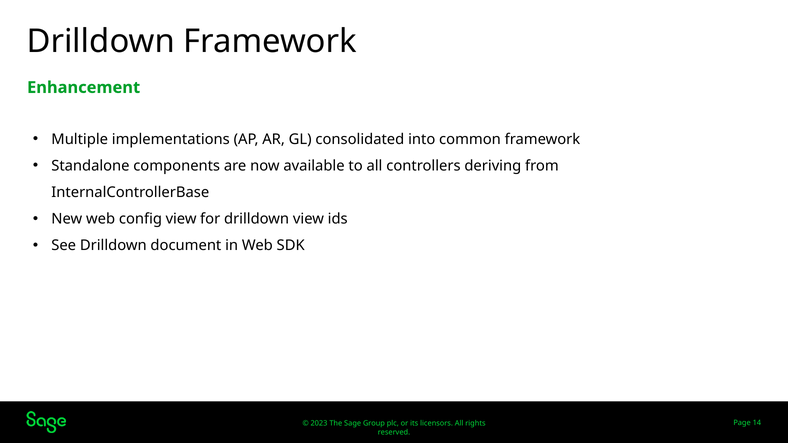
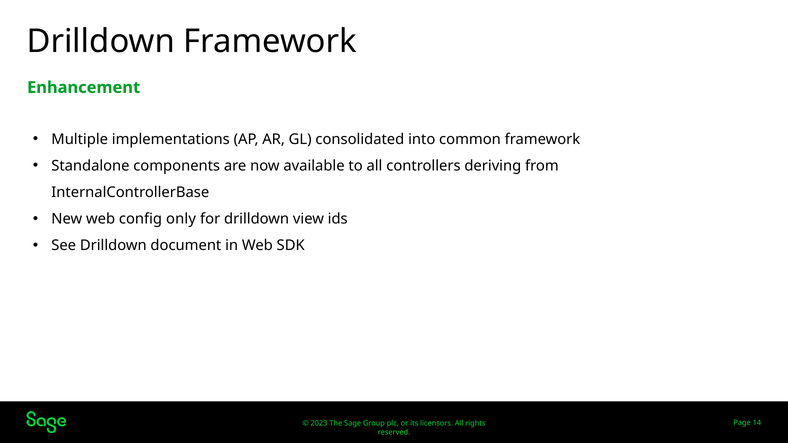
config view: view -> only (181, 219)
